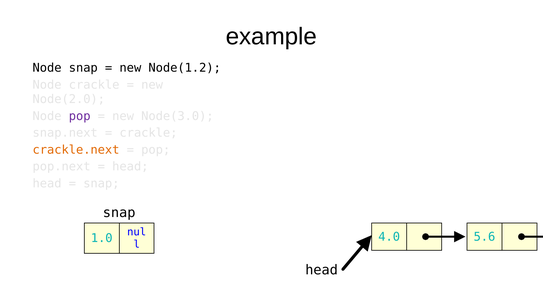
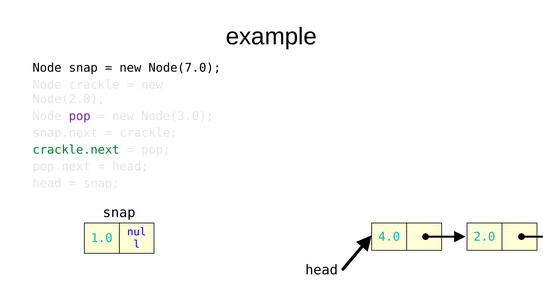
Node(1.2: Node(1.2 -> Node(7.0 (185, 68)
crackle.next colour: orange -> green (76, 150)
5.6: 5.6 -> 2.0 (484, 237)
